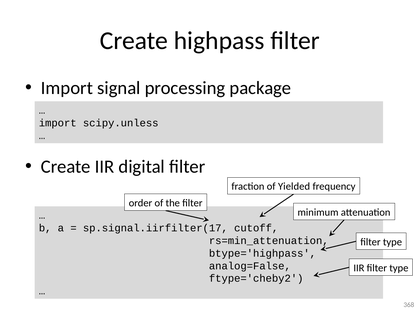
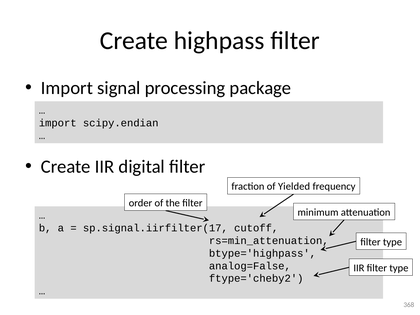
scipy.unless: scipy.unless -> scipy.endian (121, 123)
